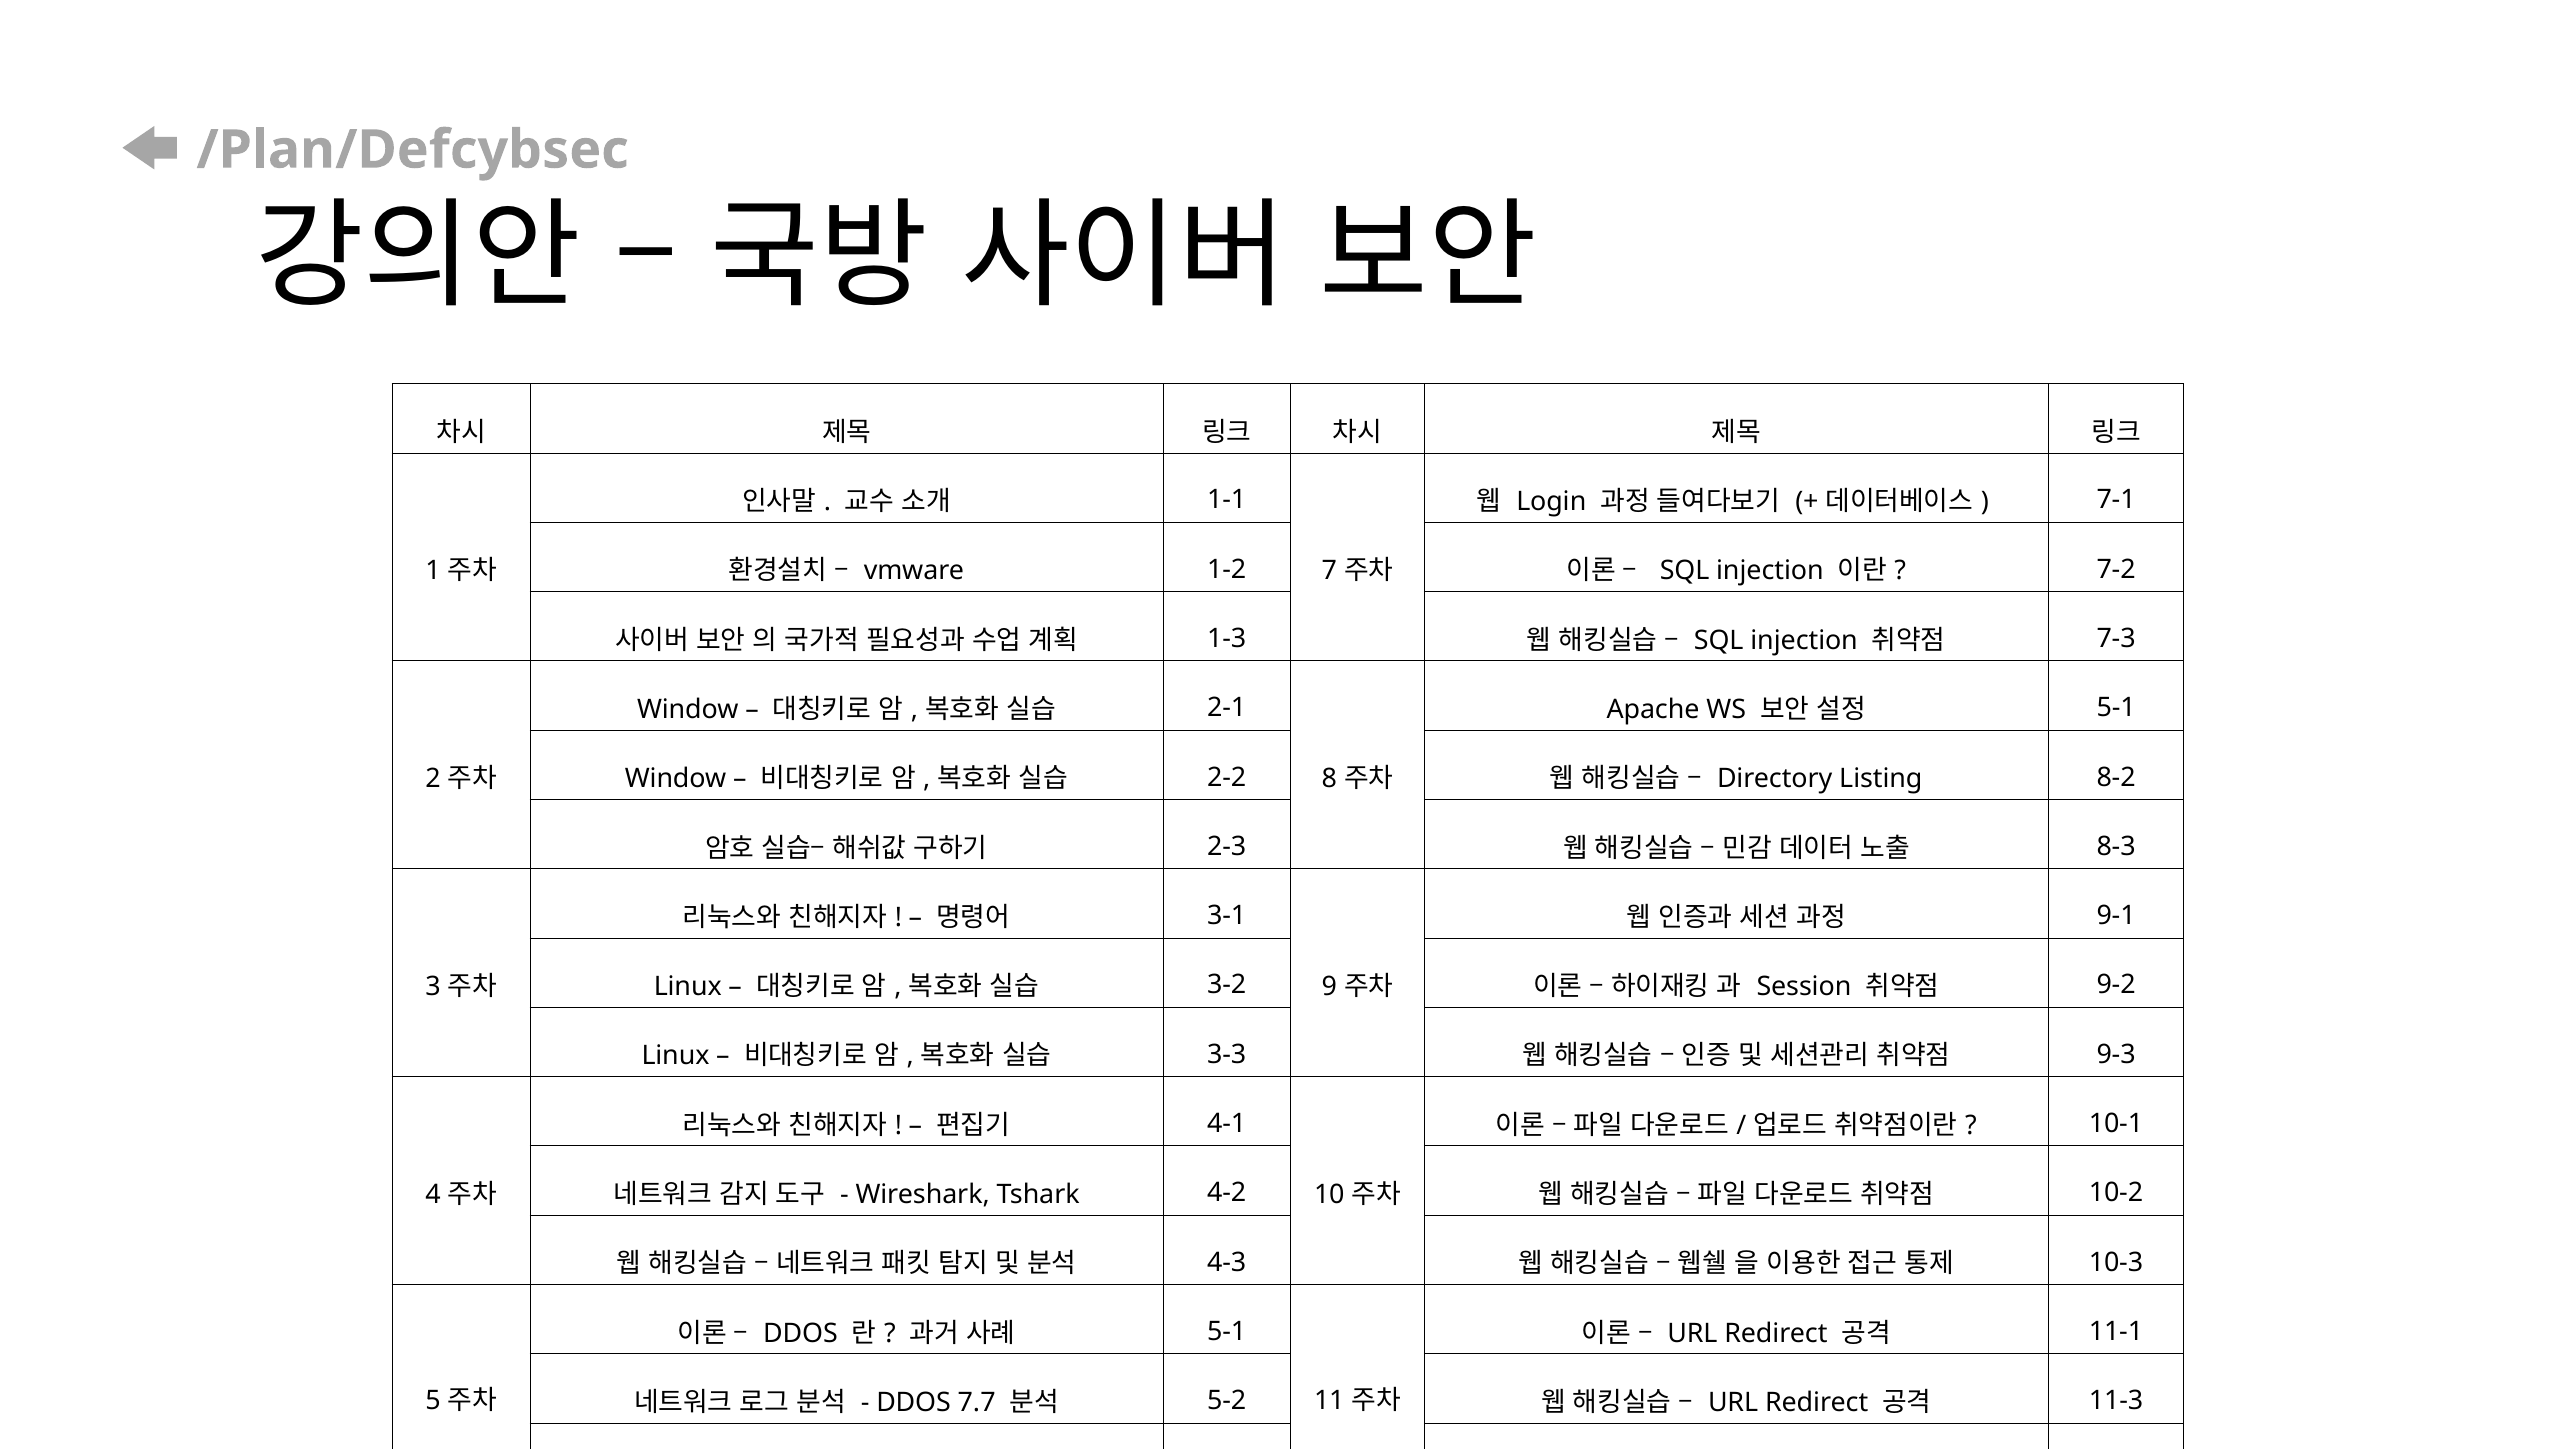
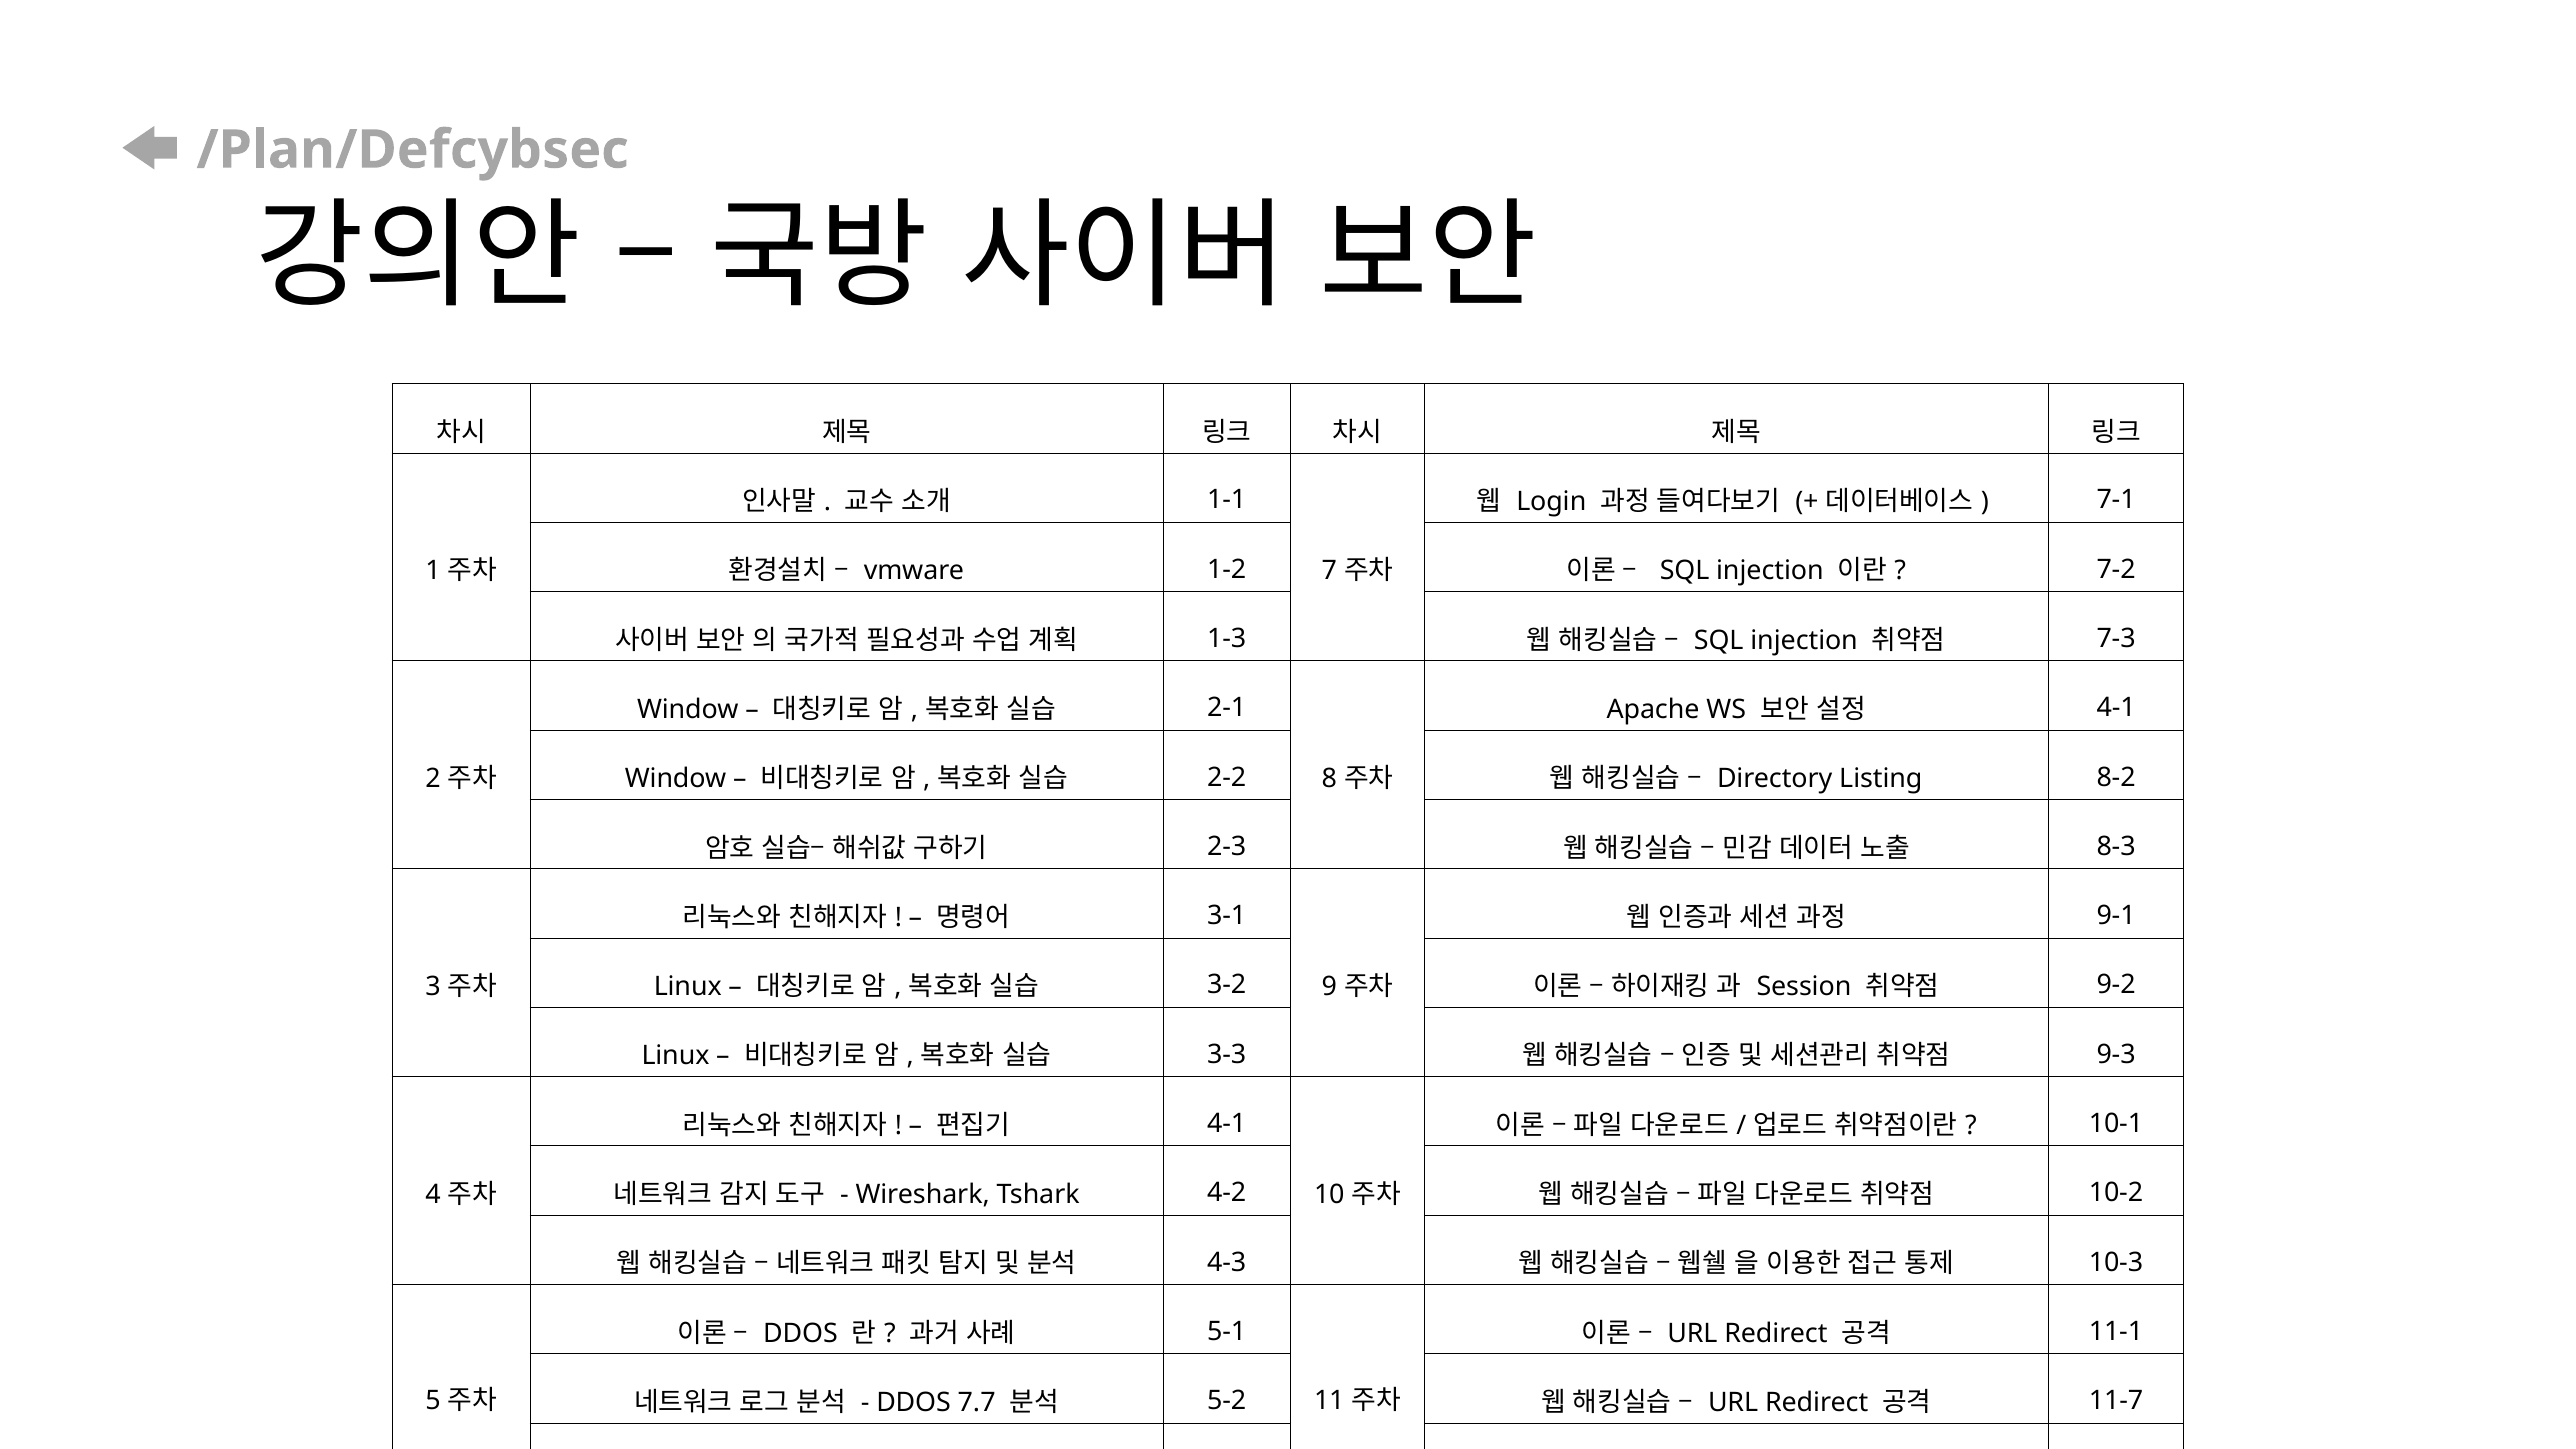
5-1: 5-1 -> 4-1 (2116, 708)
11-3: 11-3 -> 11-7 (2116, 1401)
